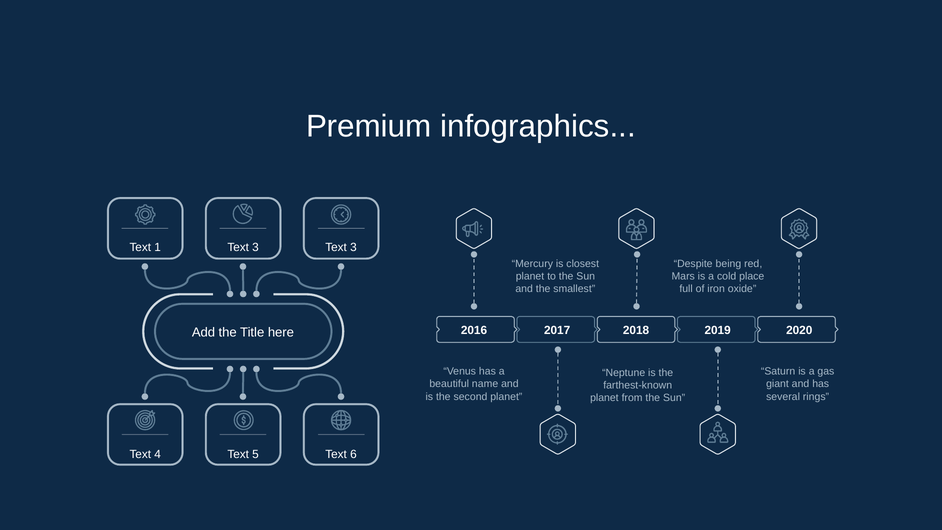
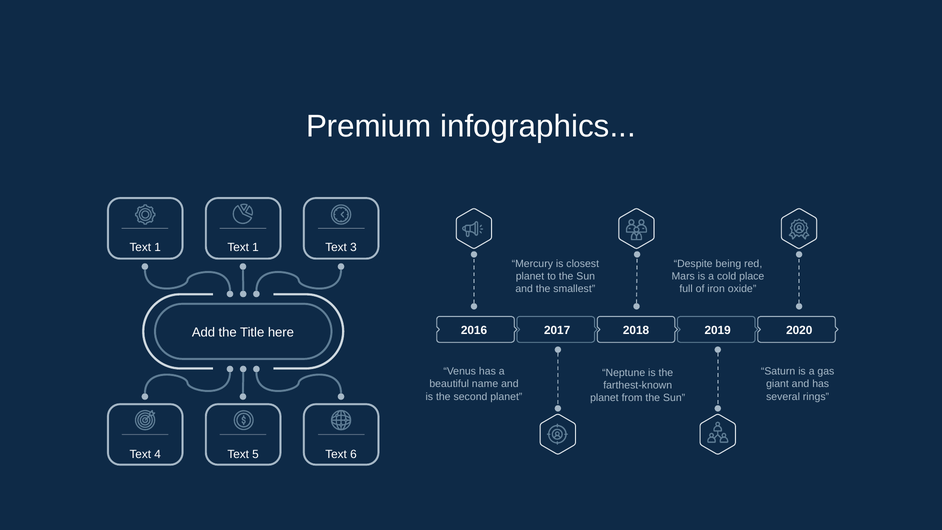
1 Text 3: 3 -> 1 (256, 247)
